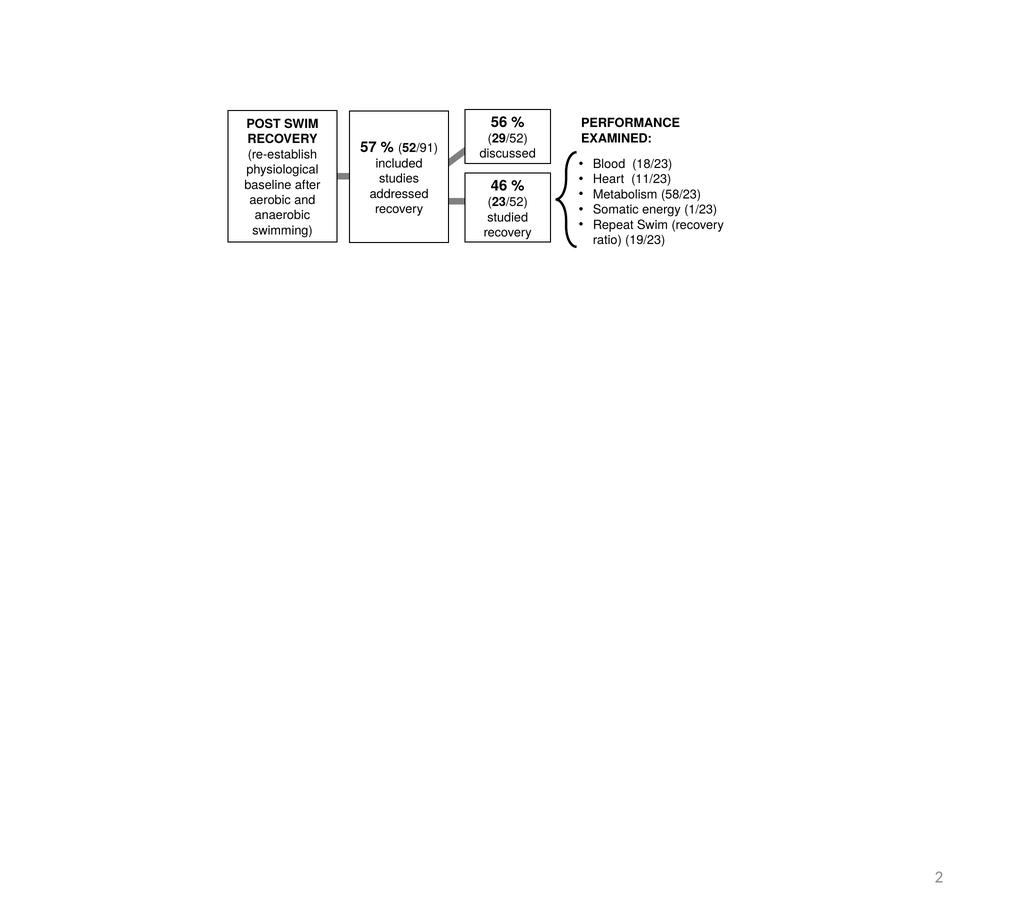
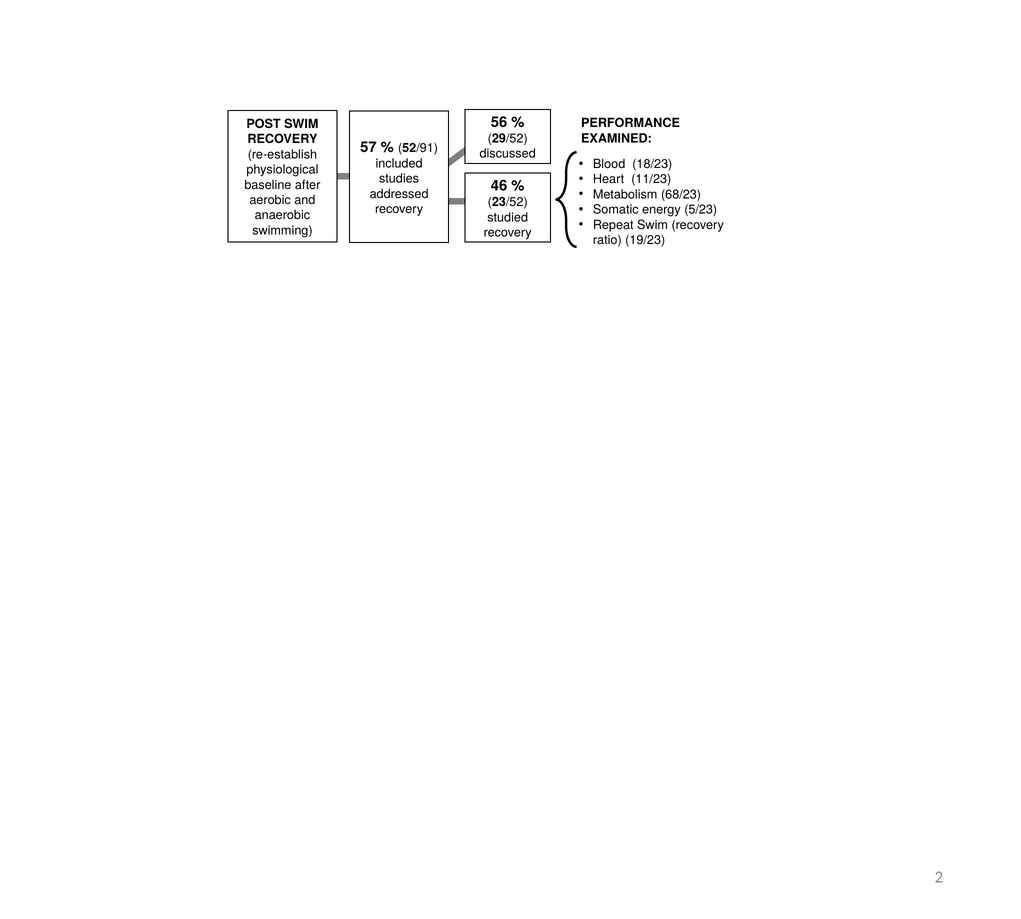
58/23: 58/23 -> 68/23 (681, 195)
1/23: 1/23 -> 5/23 (701, 210)
